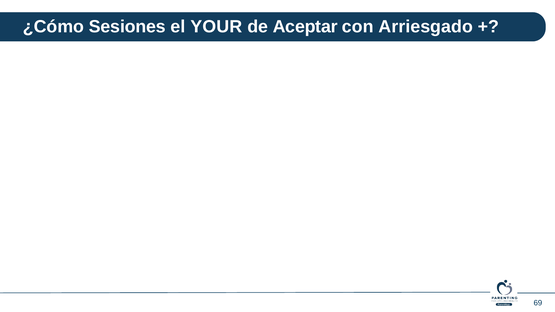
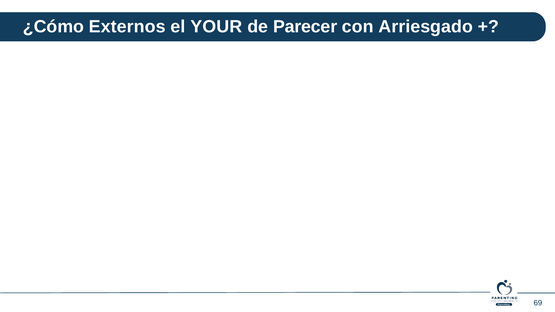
Sesiones: Sesiones -> Externos (127, 27)
Aceptar: Aceptar -> Parecer (305, 27)
